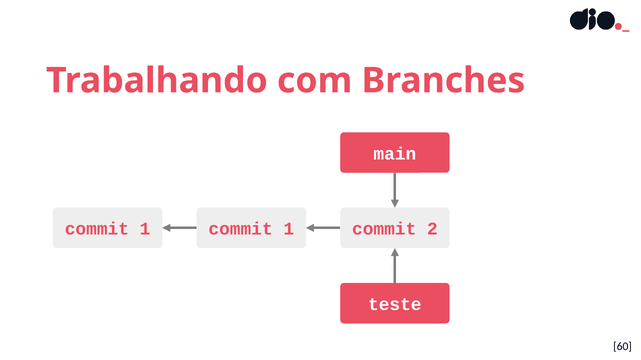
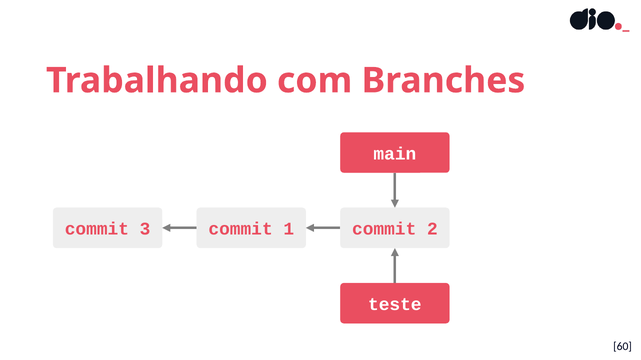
1: 1 -> 3 (145, 229)
